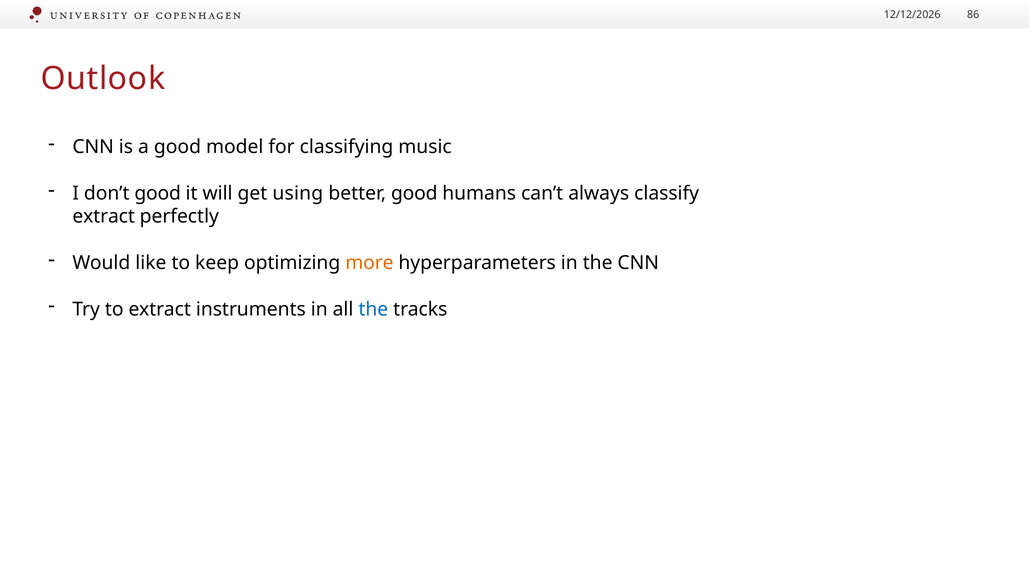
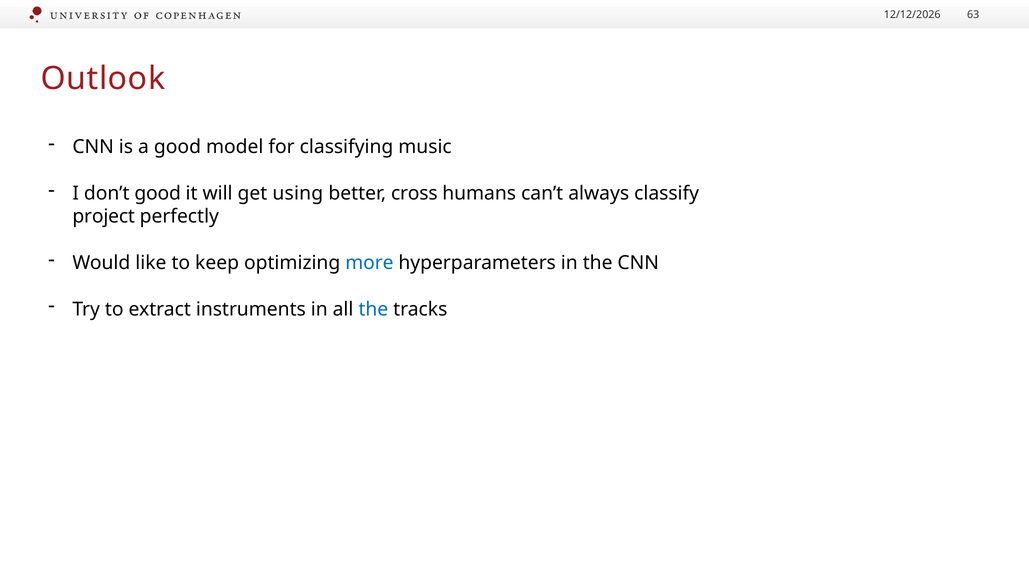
86: 86 -> 63 (973, 15)
better good: good -> cross (414, 193)
extract: extract -> project (104, 216)
more colour: orange -> blue (369, 263)
